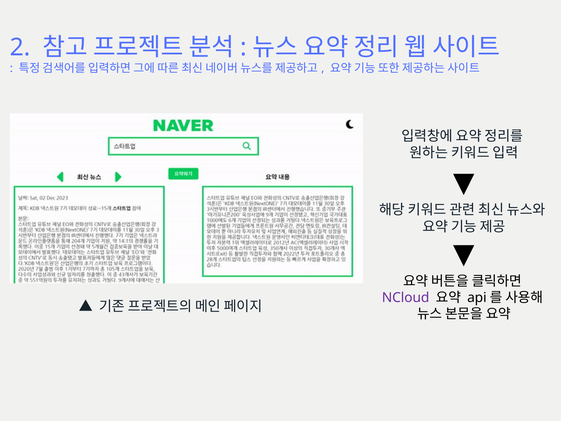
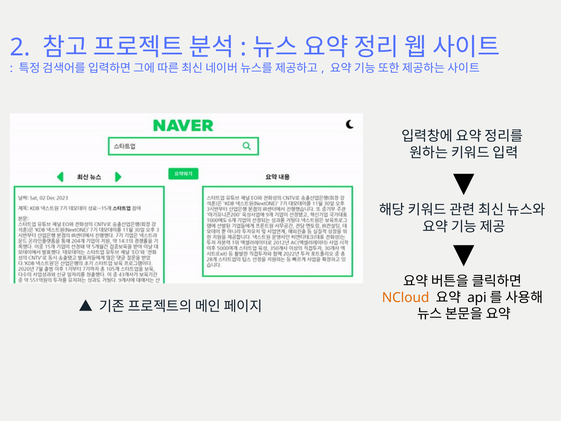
NCloud colour: purple -> orange (406, 297)
